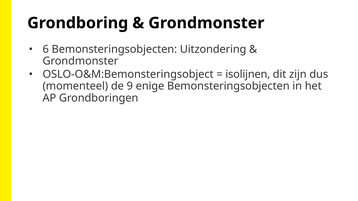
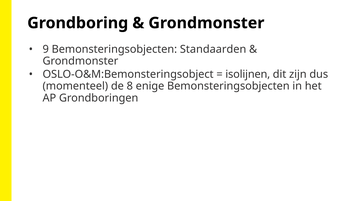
6: 6 -> 9 (46, 49)
Uitzondering: Uitzondering -> Standaarden (213, 49)
9: 9 -> 8 (130, 86)
